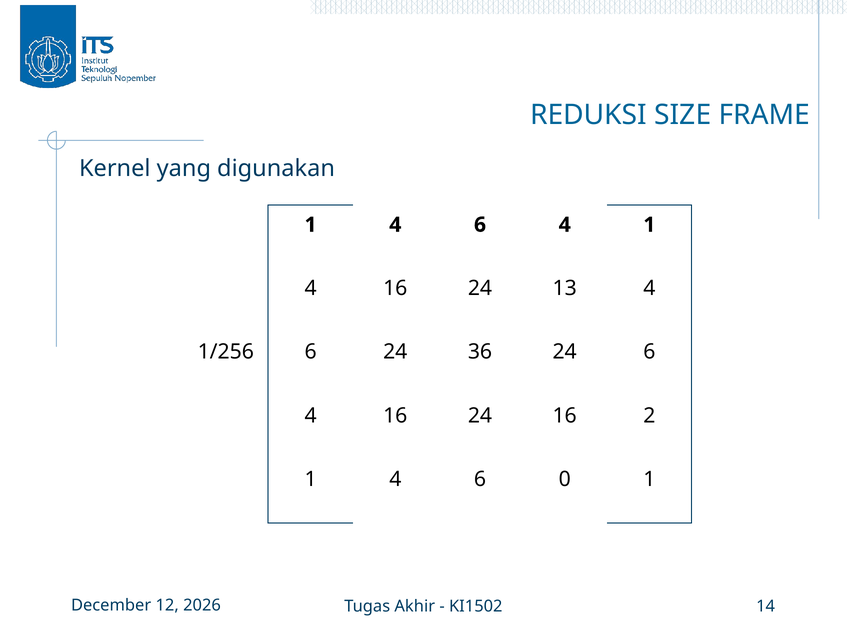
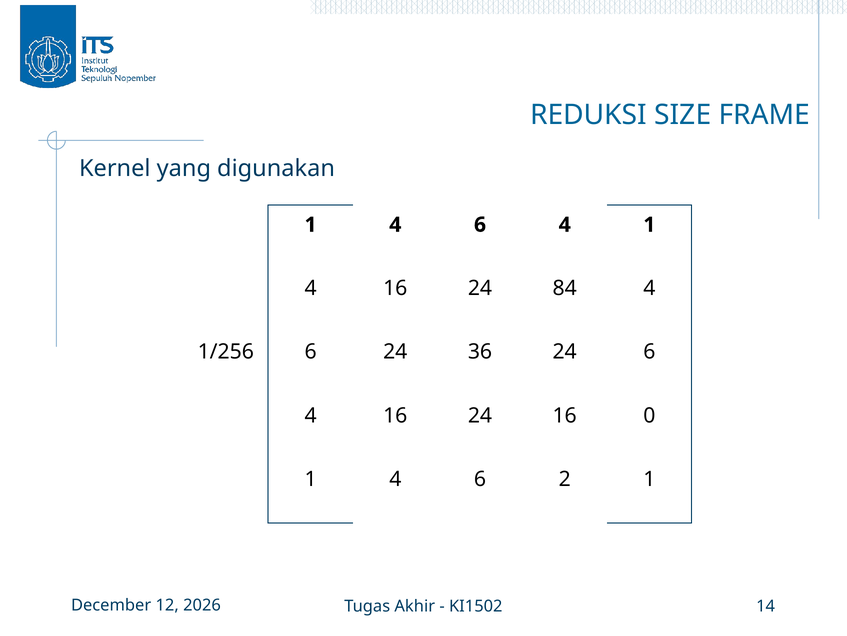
13: 13 -> 84 (565, 288)
2: 2 -> 0 (649, 415)
0: 0 -> 2 (565, 479)
